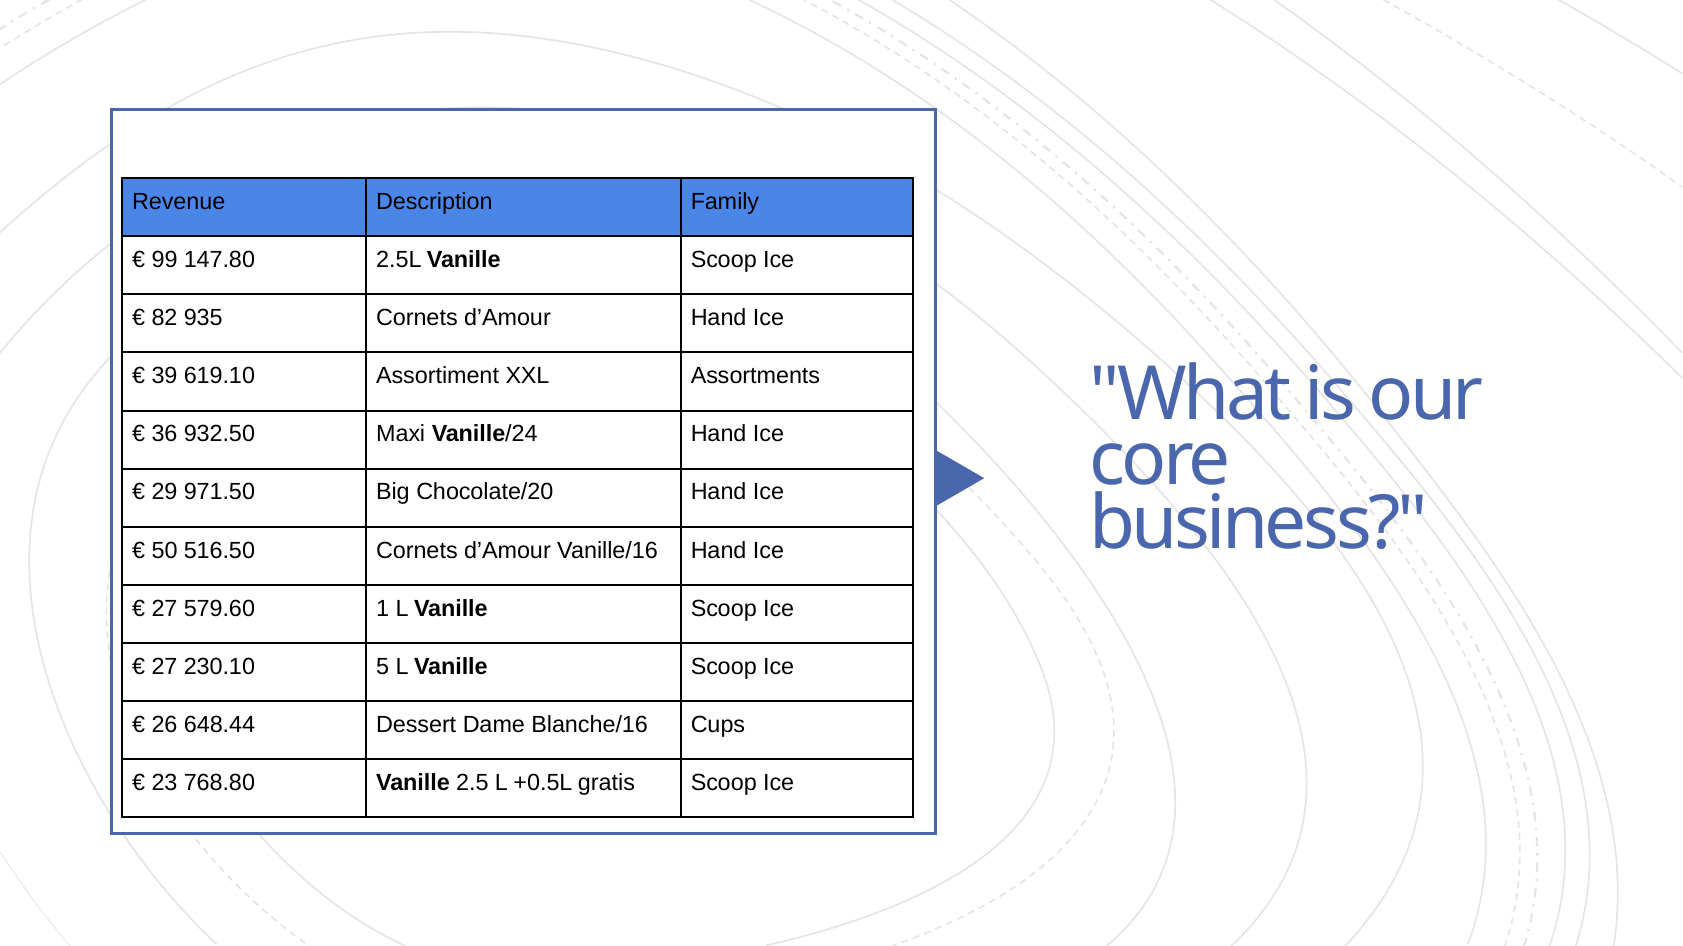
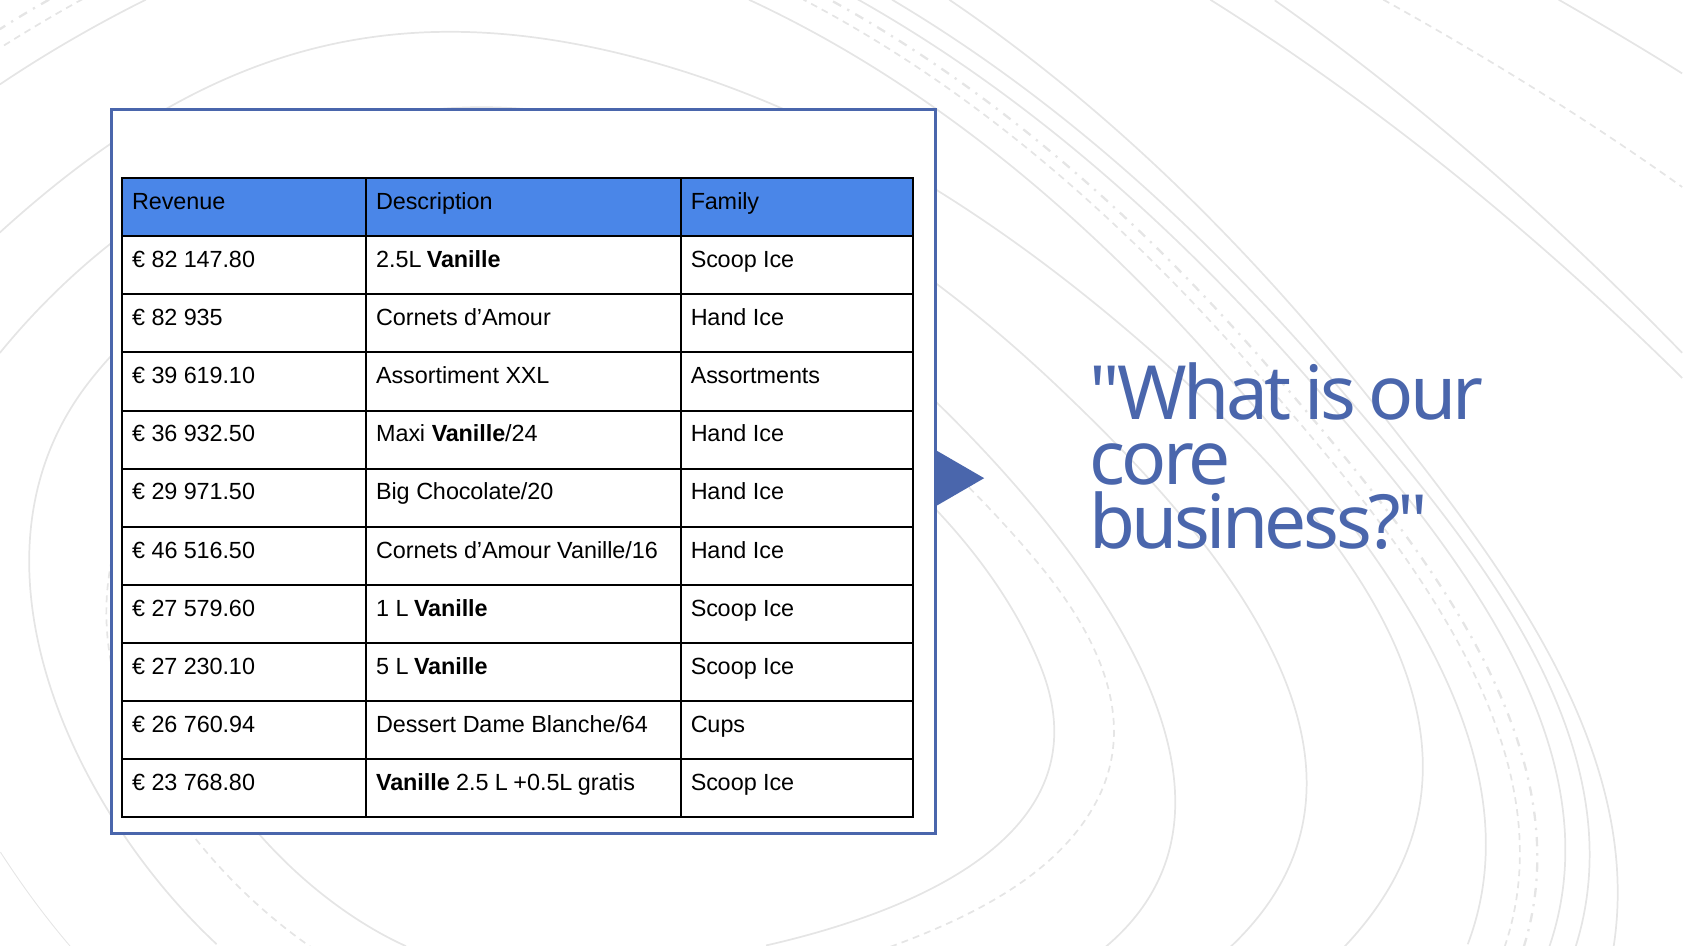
99: 99 -> 82 (165, 260)
50: 50 -> 46 (165, 551)
648.44: 648.44 -> 760.94 (219, 725)
Blanche/16: Blanche/16 -> Blanche/64 (590, 725)
